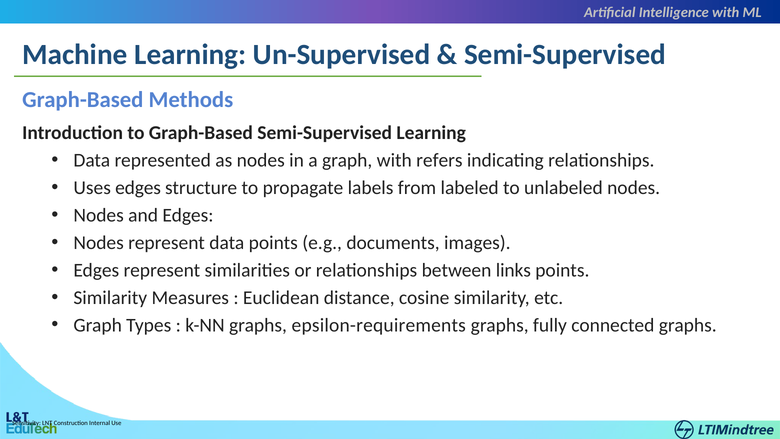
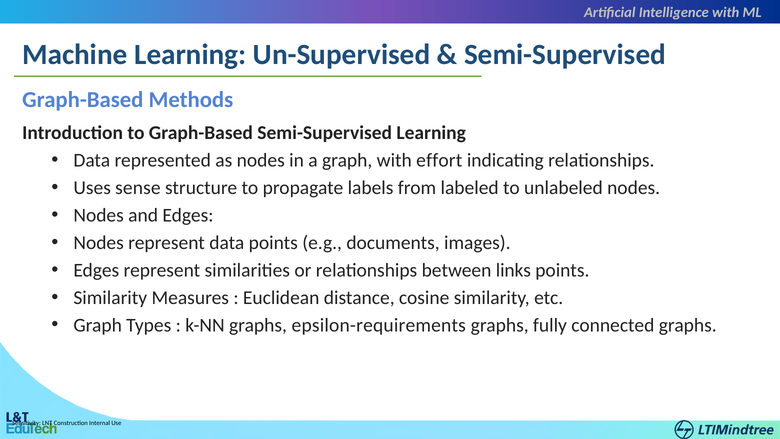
refers: refers -> effort (439, 160)
Uses edges: edges -> sense (138, 188)
